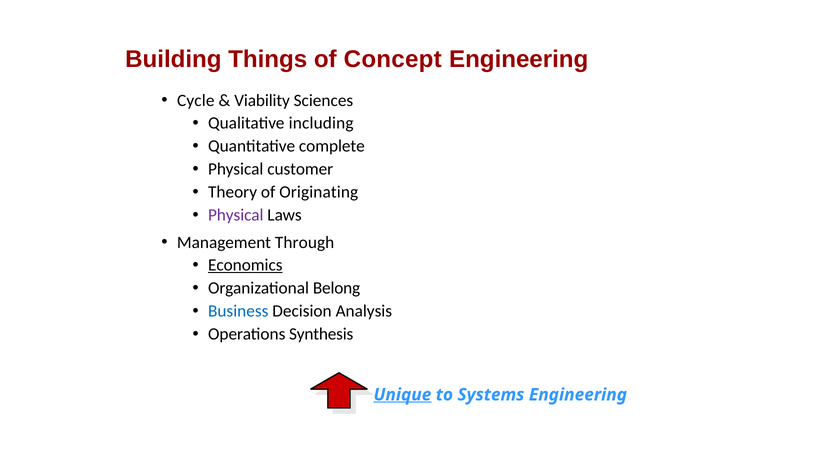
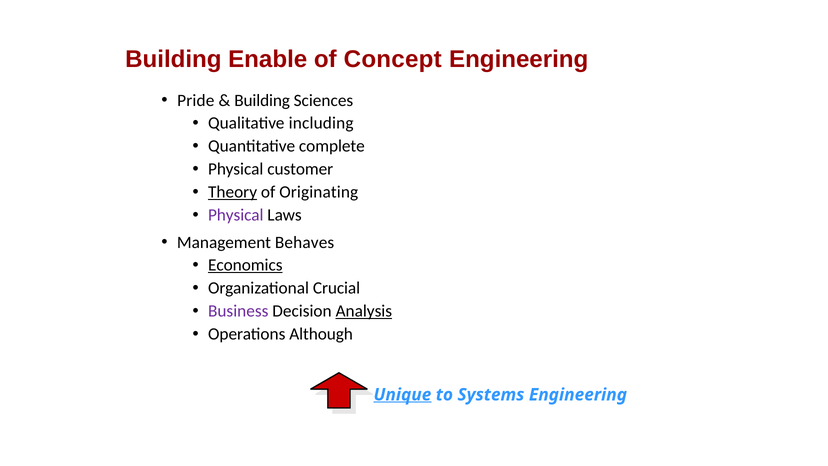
Things: Things -> Enable (268, 59)
Cycle: Cycle -> Pride (196, 100)
Viability: Viability -> Building (262, 100)
Theory underline: none -> present (233, 192)
Through: Through -> Behaves (305, 242)
Belong: Belong -> Crucial (337, 288)
Business colour: blue -> purple (238, 311)
Analysis underline: none -> present (364, 311)
Synthesis: Synthesis -> Although (321, 334)
